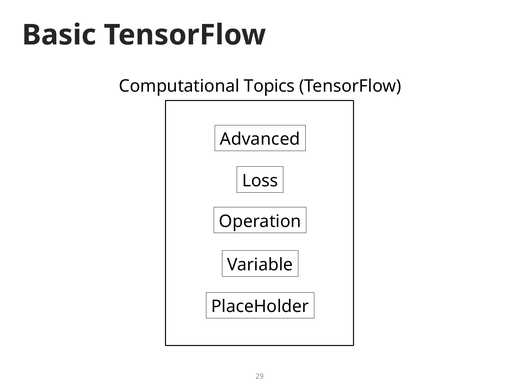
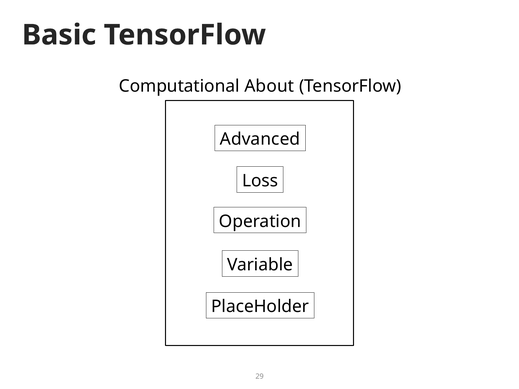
Topics: Topics -> About (269, 86)
